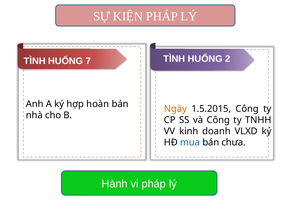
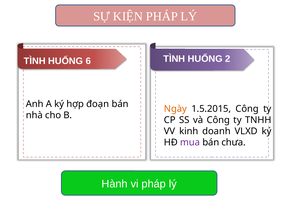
7: 7 -> 6 (88, 61)
hoàn: hoàn -> đoạn (98, 104)
mua colour: blue -> purple (190, 142)
